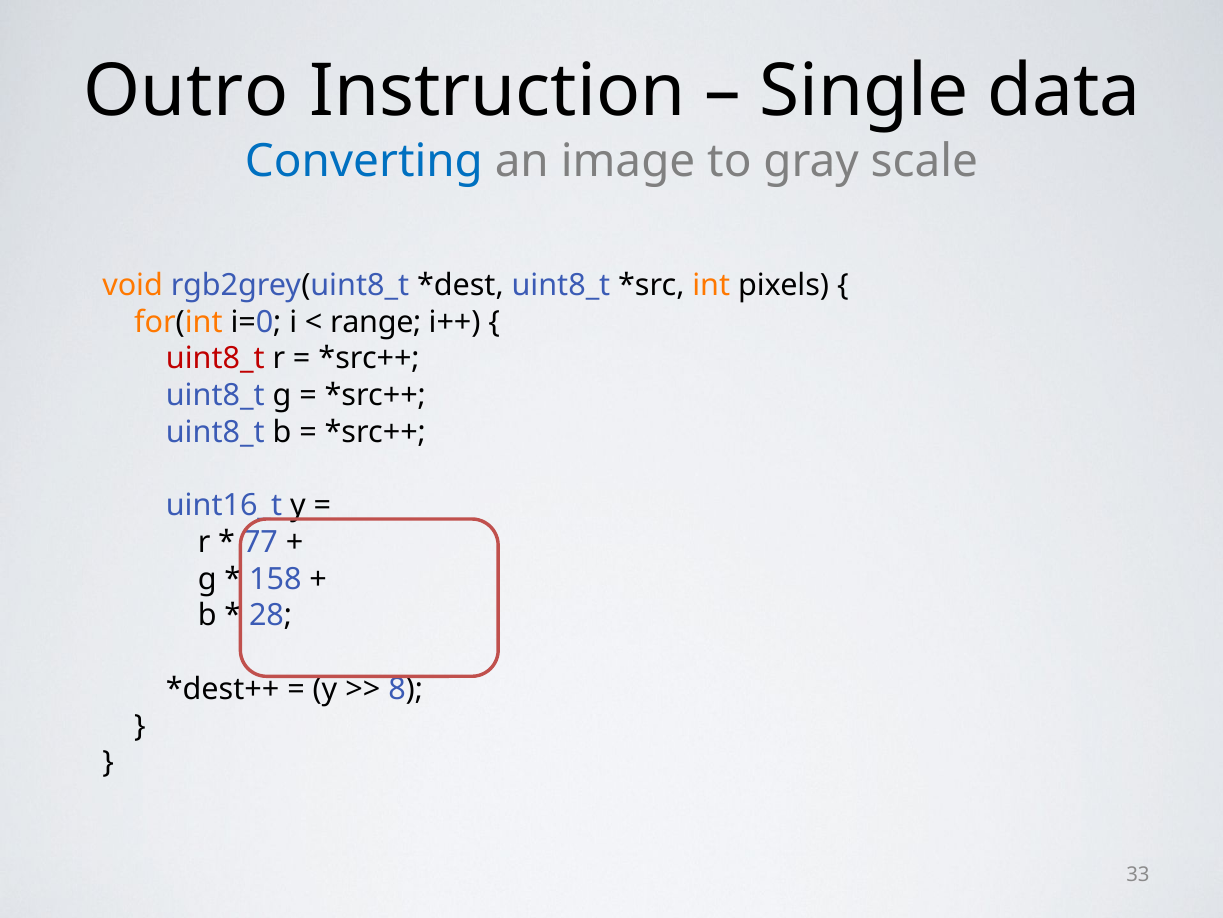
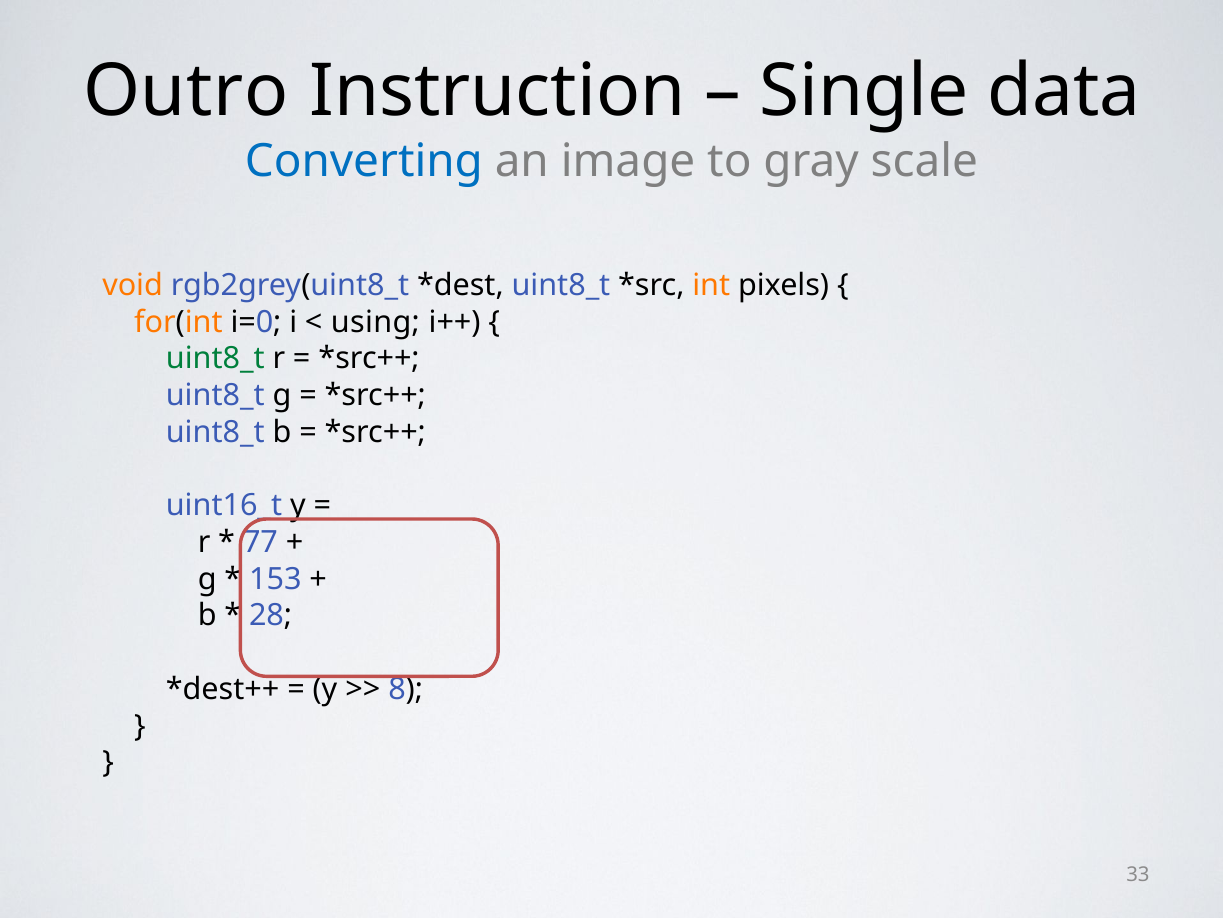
range: range -> using (375, 322)
uint8_t colour: red -> green (215, 358)
158: 158 -> 153 (275, 579)
